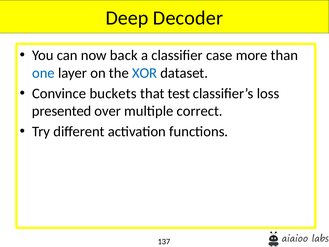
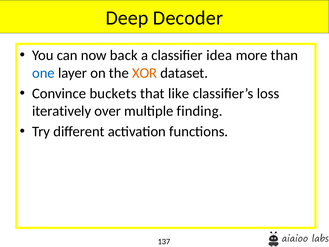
case: case -> idea (219, 55)
XOR colour: blue -> orange (145, 73)
test: test -> like (179, 93)
presented: presented -> iteratively (62, 111)
correct: correct -> finding (200, 111)
